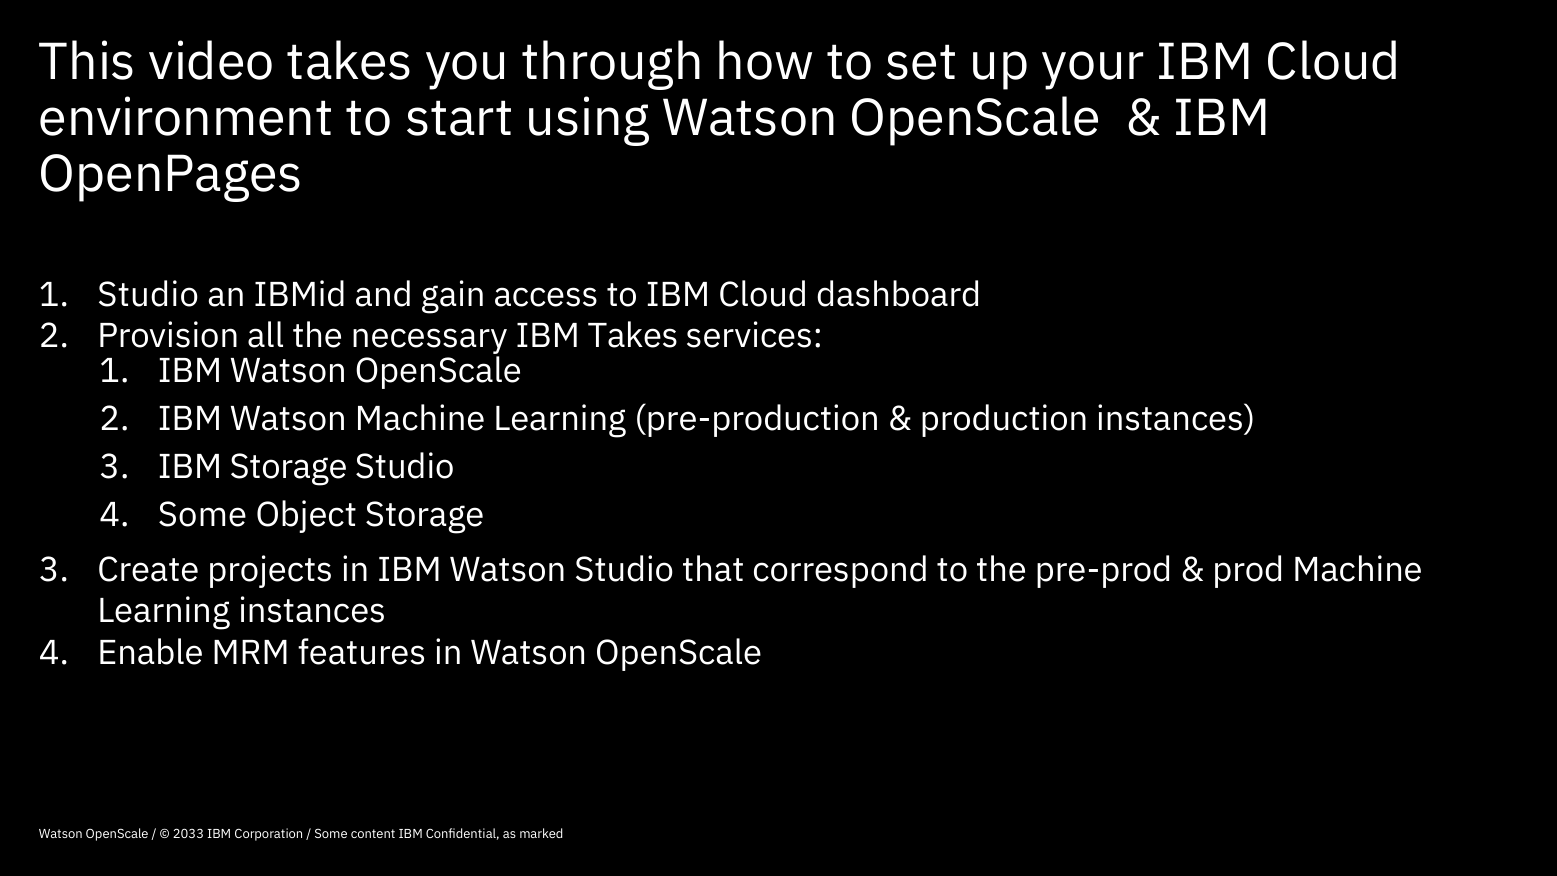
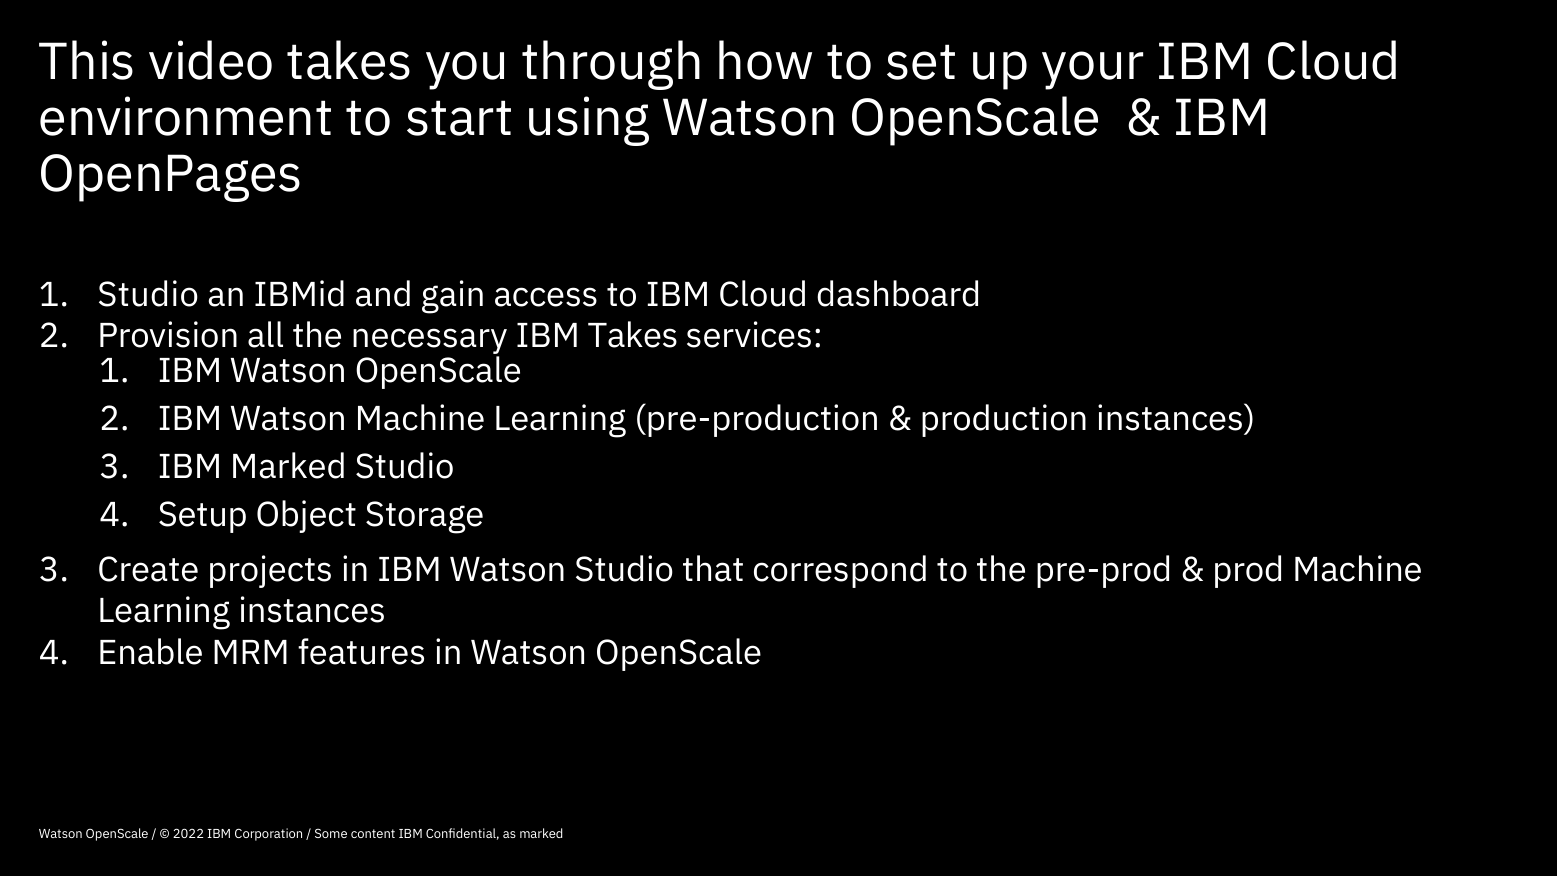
IBM Storage: Storage -> Marked (289, 467)
Some: Some -> Setup (203, 515)
2033: 2033 -> 2022 (188, 834)
